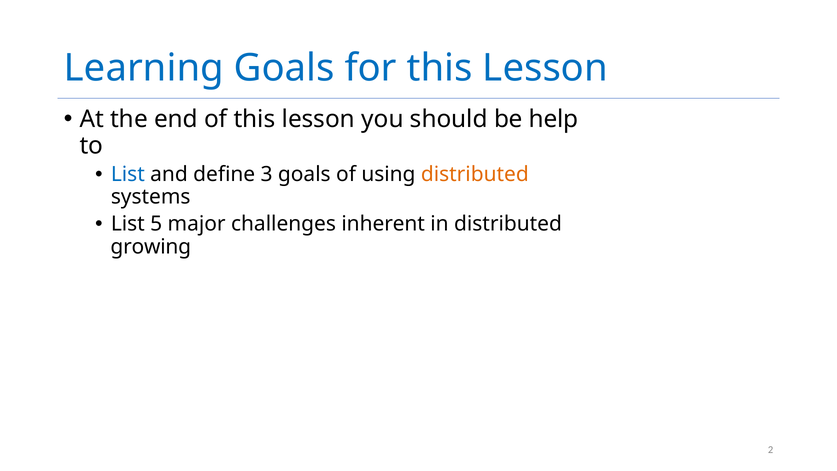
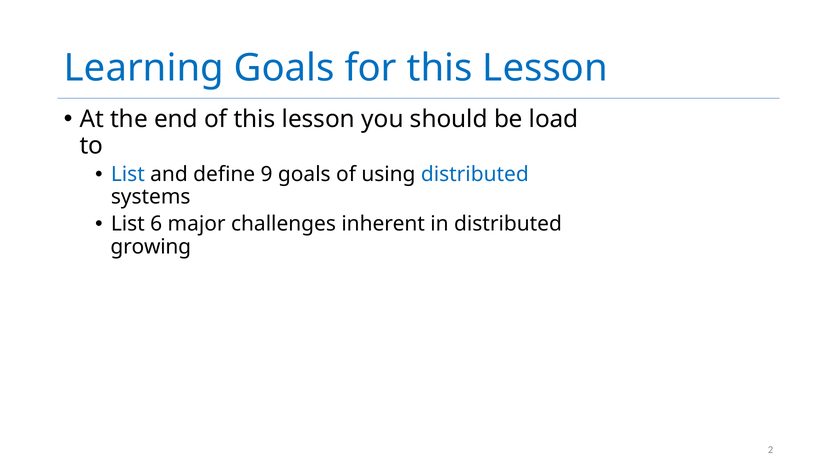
help: help -> load (554, 119)
3: 3 -> 9 (267, 174)
distributed colour: orange -> blue (475, 174)
5: 5 -> 6 (156, 224)
